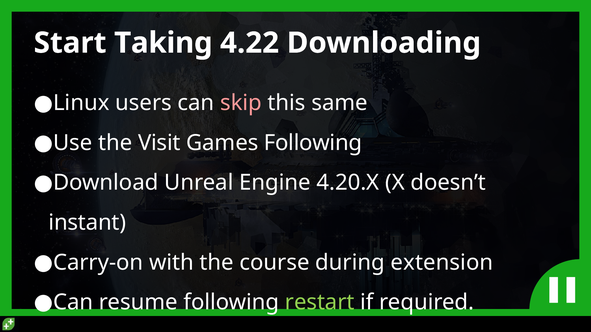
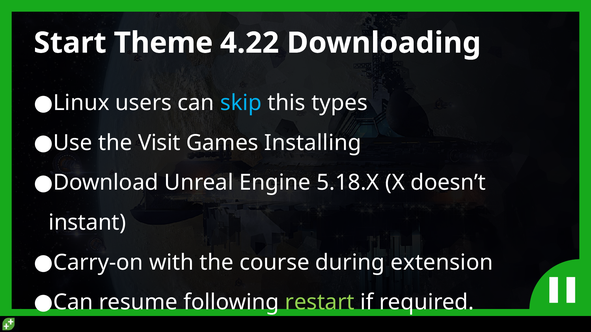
Taking: Taking -> Theme (163, 43)
skip colour: pink -> light blue (241, 103)
same: same -> types (340, 103)
Games Following: Following -> Installing (313, 143)
4.20.X: 4.20.X -> 5.18.X (348, 183)
